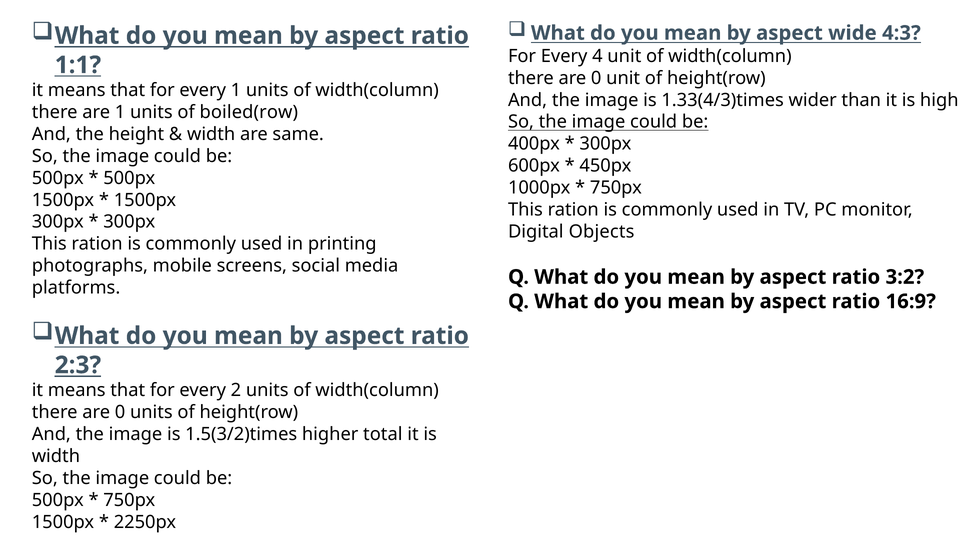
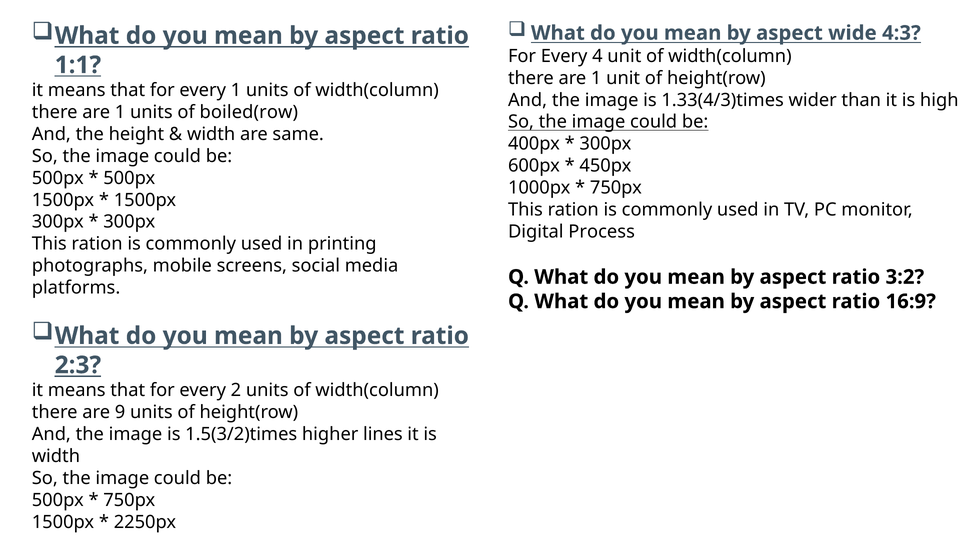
0: 0 -> 1 (596, 78)
Objects: Objects -> Process (602, 232)
0: 0 -> 9 (120, 412)
total: total -> lines (383, 434)
